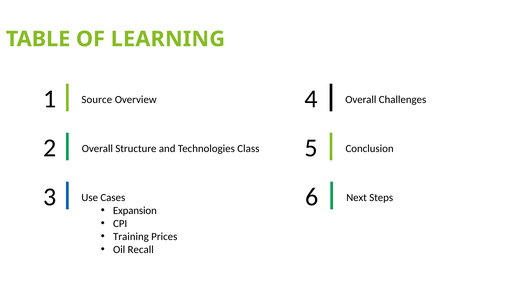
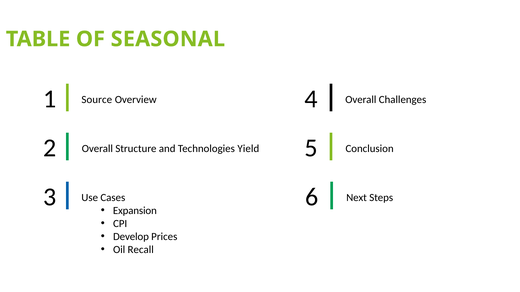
LEARNING: LEARNING -> SEASONAL (168, 39)
Class: Class -> Yield (248, 149)
Training: Training -> Develop (131, 237)
